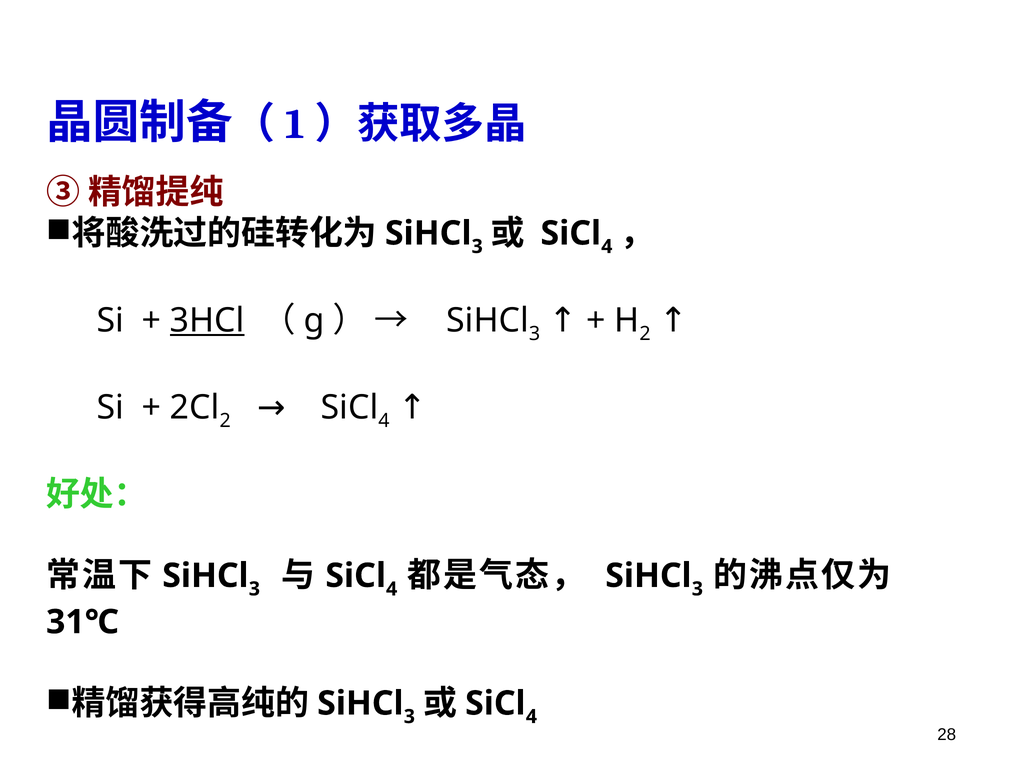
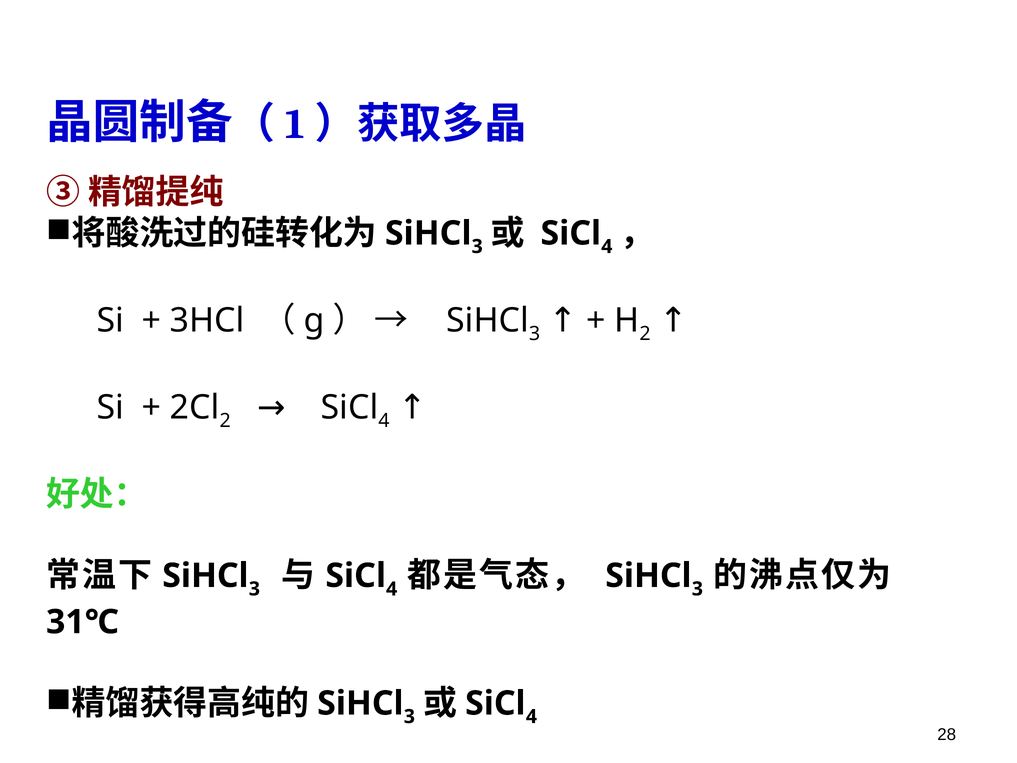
3HCl underline: present -> none (207, 320)
